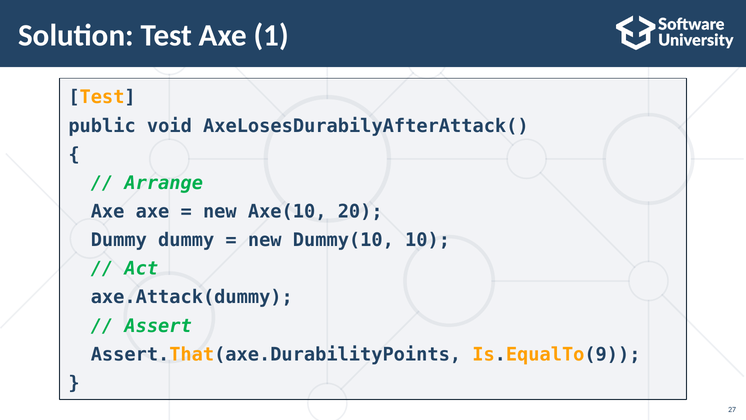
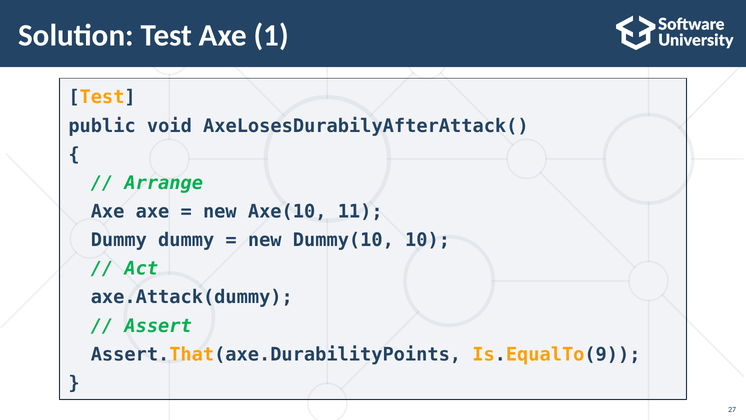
20: 20 -> 11 (360, 211)
